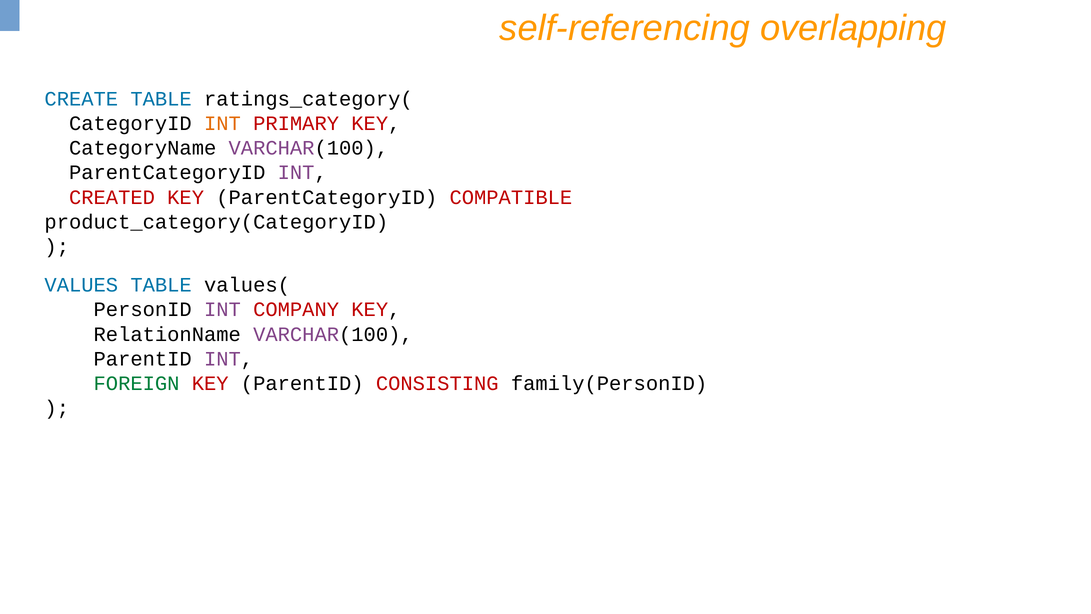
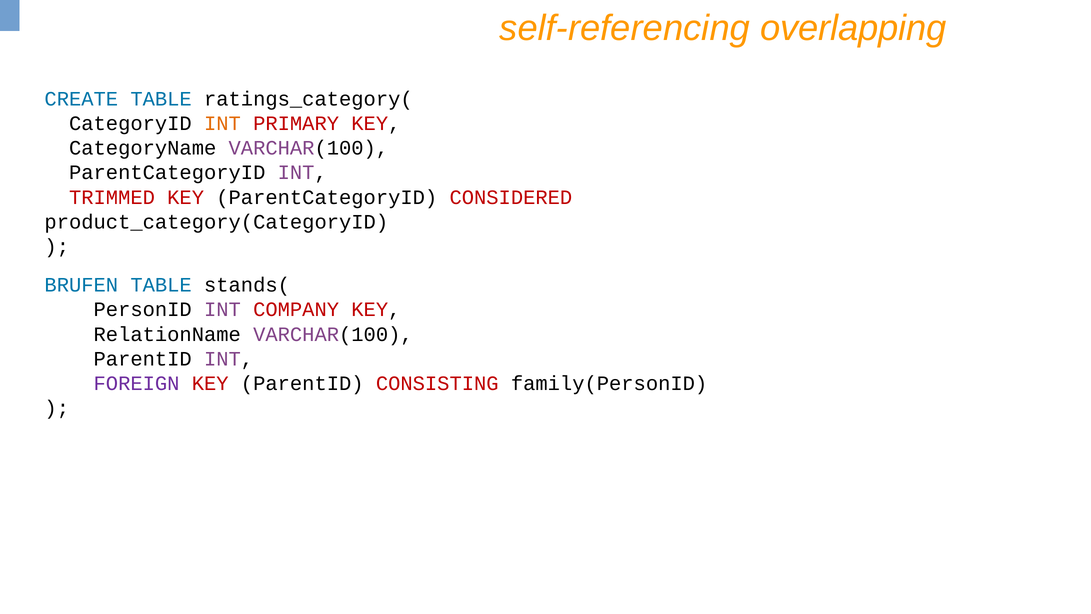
CREATED: CREATED -> TRIMMED (112, 197)
COMPATIBLE: COMPATIBLE -> CONSIDERED (511, 197)
VALUES: VALUES -> BRUFEN (81, 285)
values(: values( -> stands( (247, 285)
FOREIGN colour: green -> purple (137, 383)
